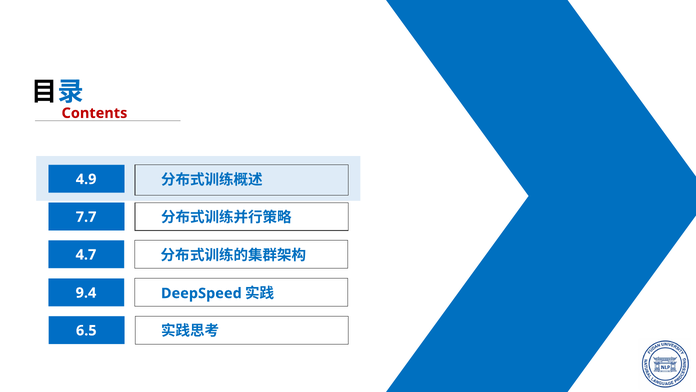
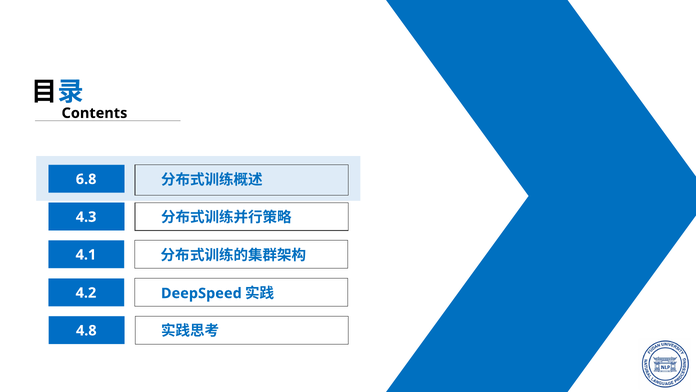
Contents colour: red -> black (94, 113)
4.9: 4.9 -> 6.8 (86, 179)
7.7: 7.7 -> 4.3 (86, 217)
4.7: 4.7 -> 4.1 (86, 254)
9.4: 9.4 -> 4.2 (86, 292)
6.5: 6.5 -> 4.8 (86, 330)
